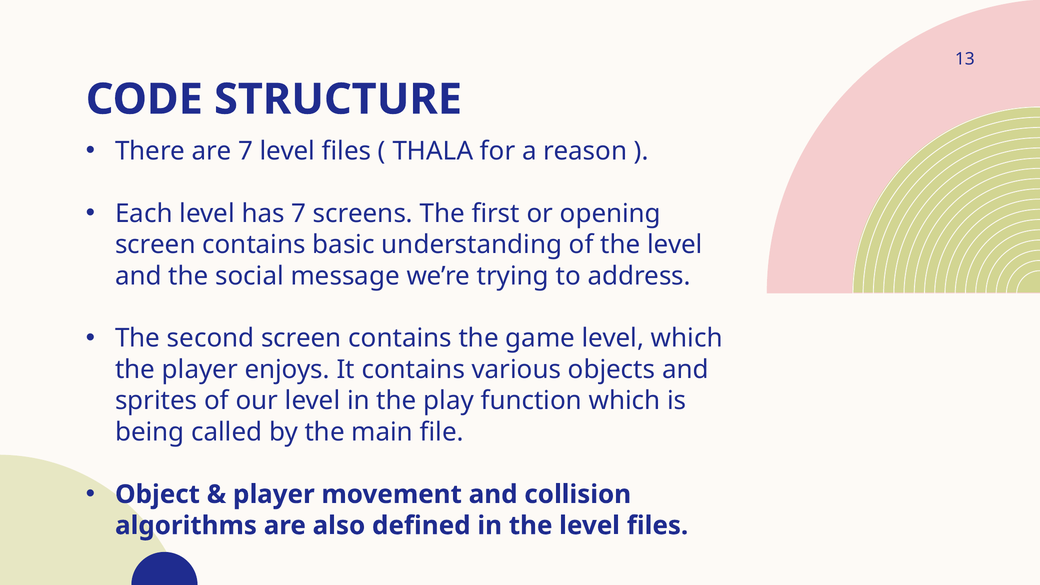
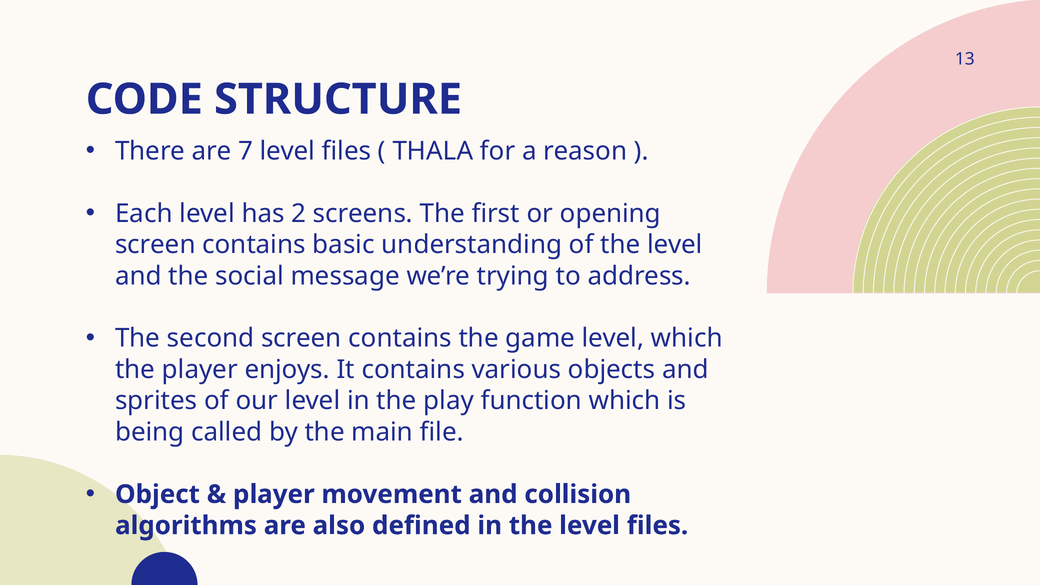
has 7: 7 -> 2 (299, 214)
